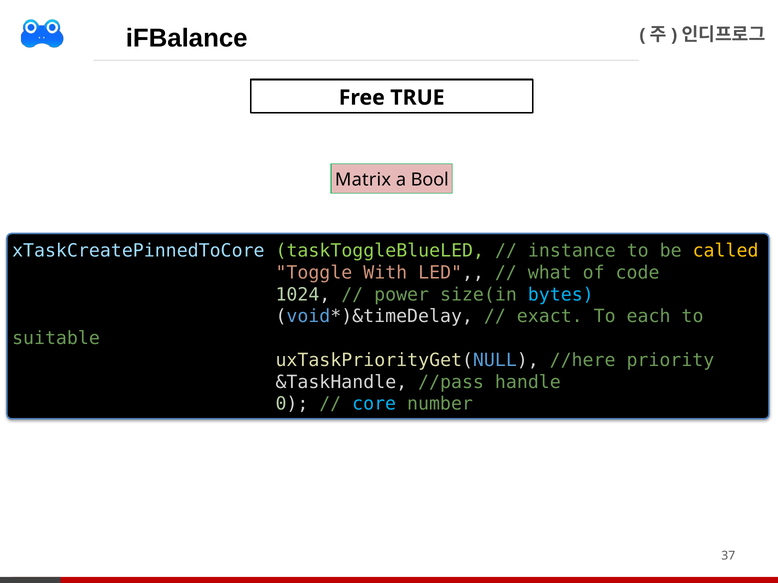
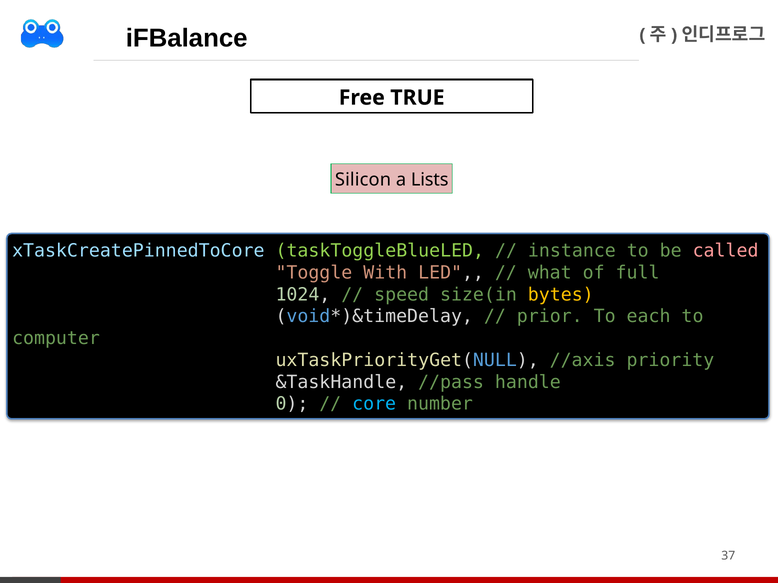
Matrix: Matrix -> Silicon (363, 180)
Bool: Bool -> Lists (430, 180)
called colour: yellow -> pink (726, 251)
code: code -> full (638, 273)
power: power -> speed (402, 295)
bytes colour: light blue -> yellow (561, 295)
exact: exact -> prior (550, 317)
suitable: suitable -> computer (56, 339)
//here: //here -> //axis (583, 361)
